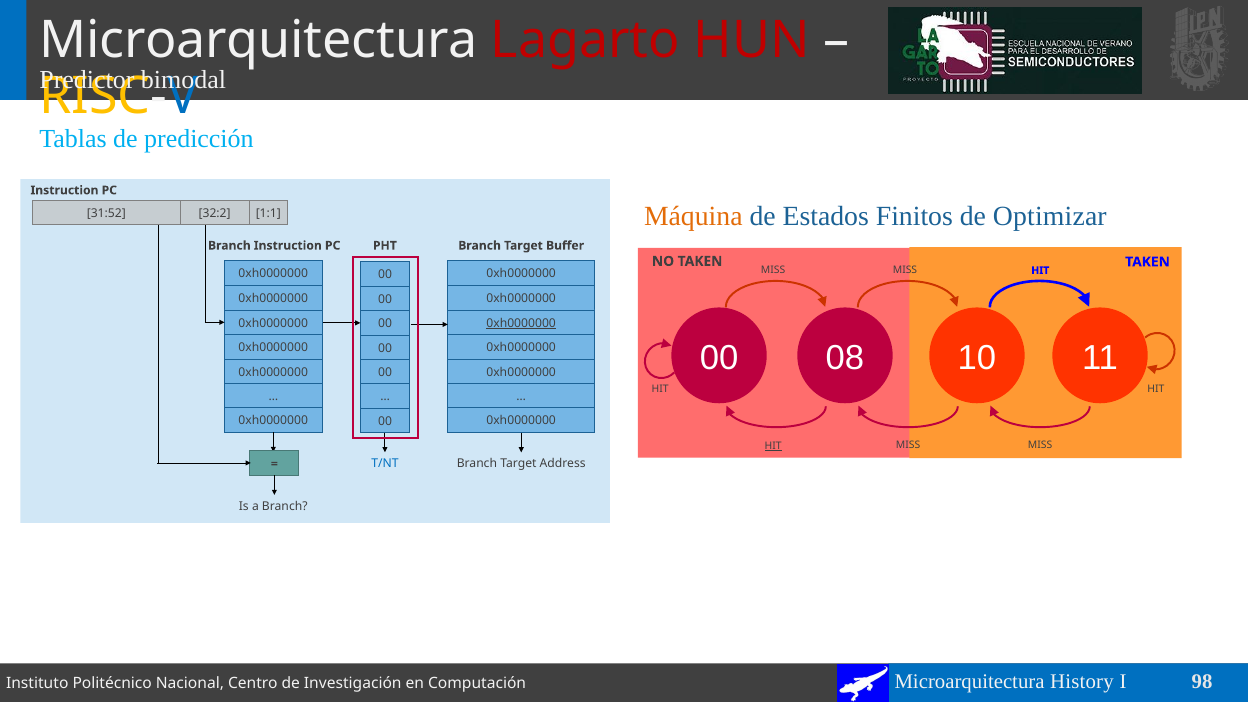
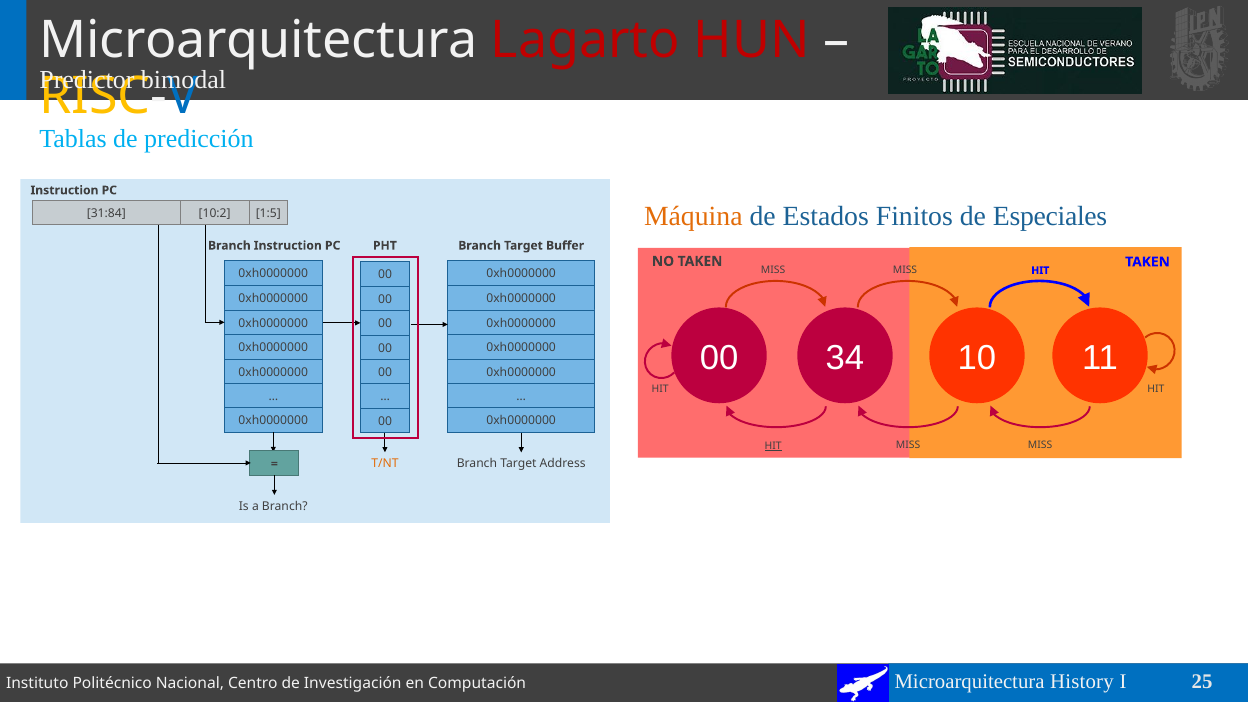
Optimizar: Optimizar -> Especiales (1050, 216)
31:52: 31:52 -> 31:84 (106, 213)
32:2: 32:2 -> 10:2 (215, 213)
1:1: 1:1 -> 1:5 (268, 213)
0xh0000000 underline: present -> none (521, 323)
08: 08 -> 34 (845, 358)
T/NT colour: blue -> orange (385, 463)
98: 98 -> 25 (1202, 682)
